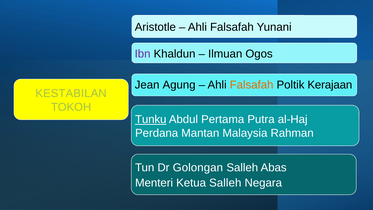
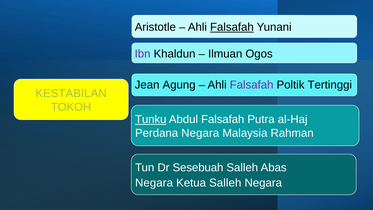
Falsafah underline: none -> present (232, 27)
Falsafah colour: orange -> purple (252, 85)
Kerajaan: Kerajaan -> Tertinggi (330, 85)
Abdul Pertama: Pertama -> Falsafah (223, 119)
Perdana Mantan: Mantan -> Negara (200, 133)
Golongan: Golongan -> Sesebuah (198, 167)
Menteri: Menteri -> Negara (154, 183)
